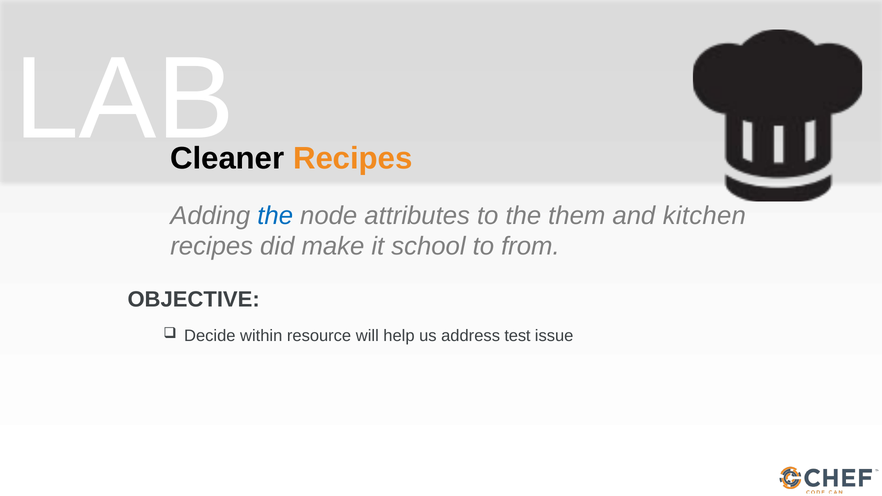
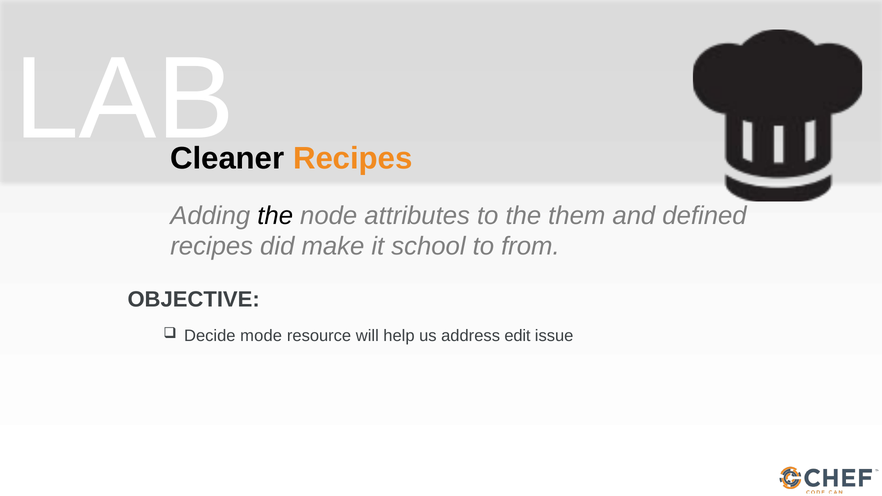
the colour: blue -> black (275, 216)
kitchen: kitchen -> defined (705, 216)
within: within -> mode (261, 336)
test: test -> edit (518, 336)
